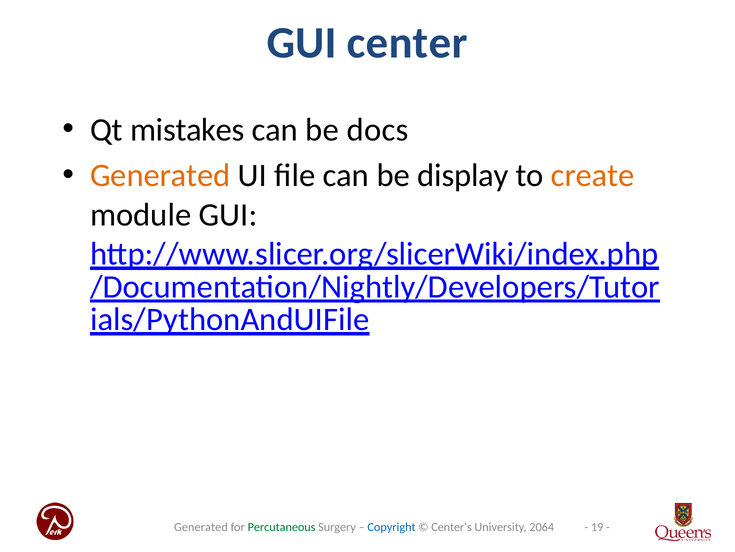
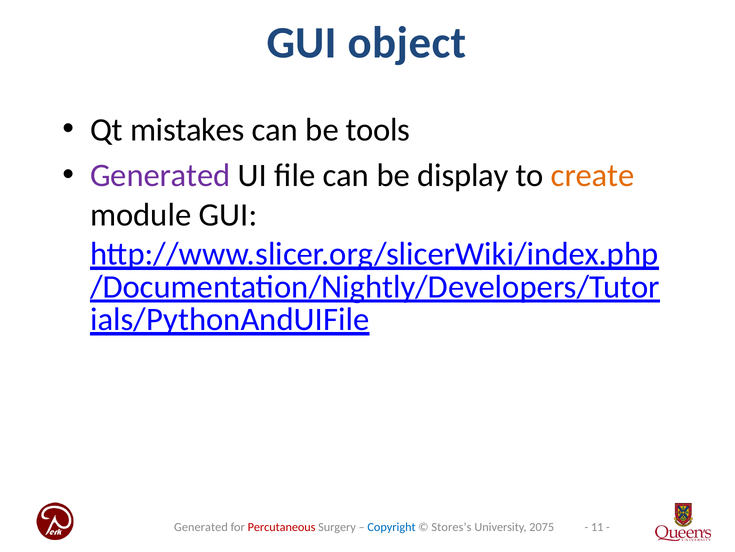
center: center -> object (407, 43)
docs: docs -> tools (378, 130)
Generated colour: orange -> purple (160, 175)
19: 19 -> 11 (597, 526)
Percutaneous colour: green -> red (282, 526)
Center’s: Center’s -> Stores’s (451, 526)
2064: 2064 -> 2075 (542, 526)
